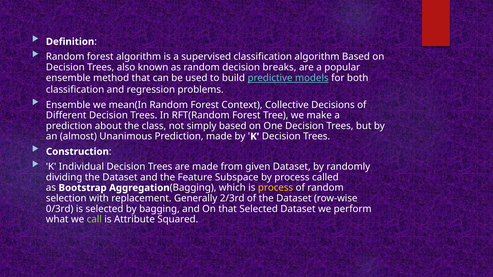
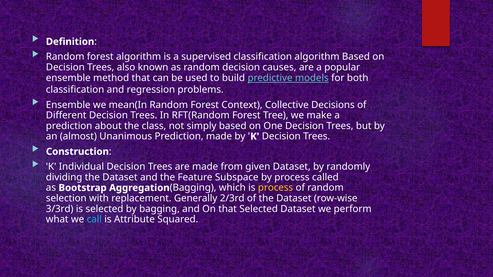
breaks: breaks -> causes (279, 67)
0/3rd: 0/3rd -> 3/3rd (60, 209)
call colour: light green -> light blue (94, 220)
